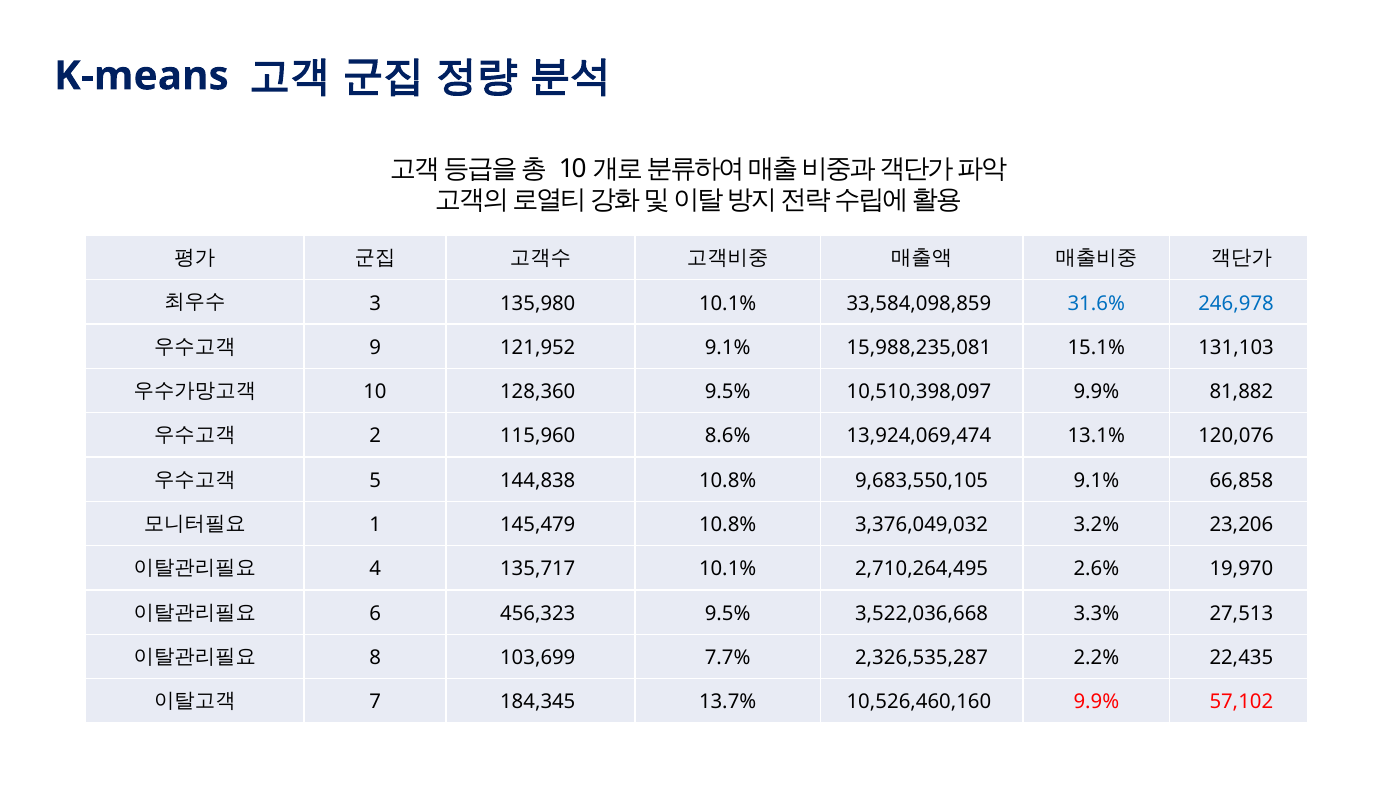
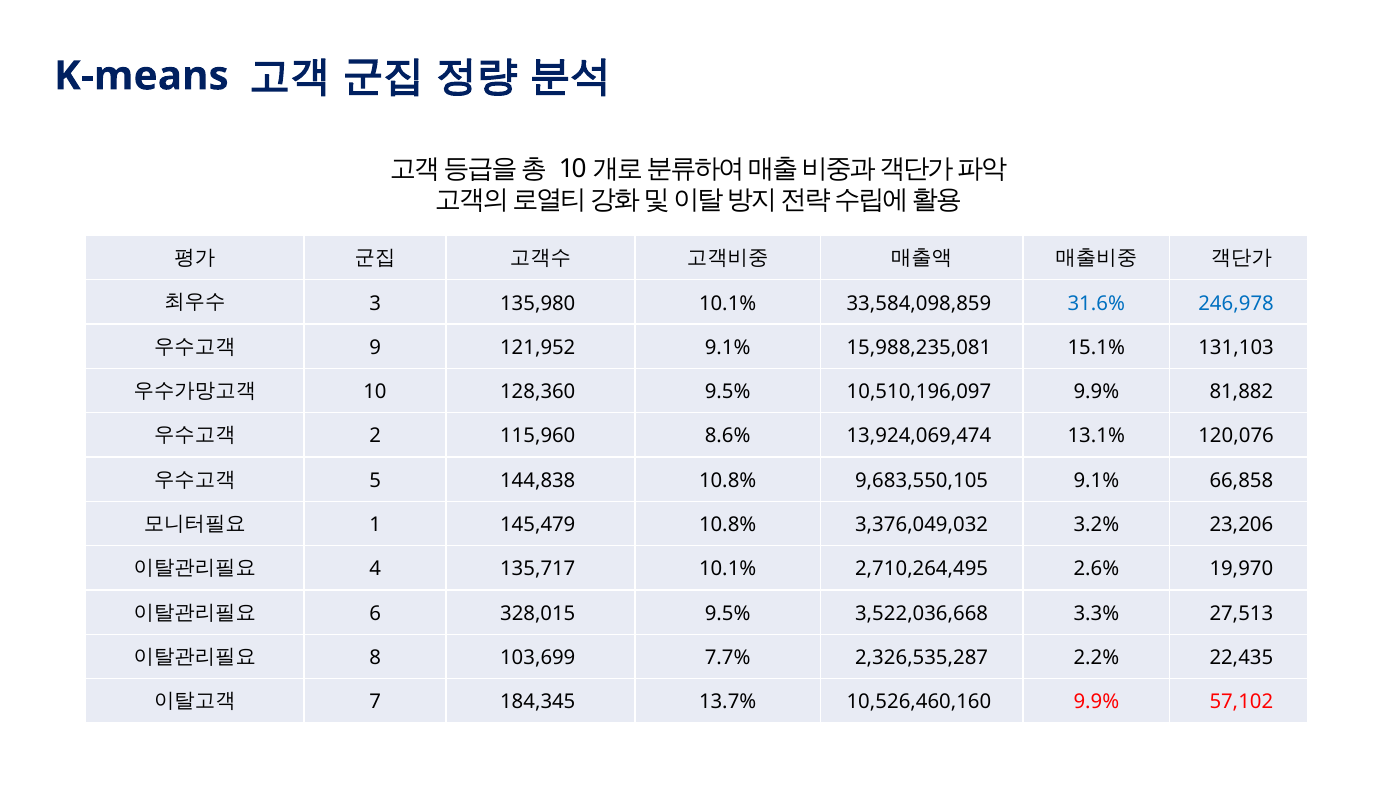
10,510,398,097: 10,510,398,097 -> 10,510,196,097 (919, 392)
456,323: 456,323 -> 328,015 (538, 614)
